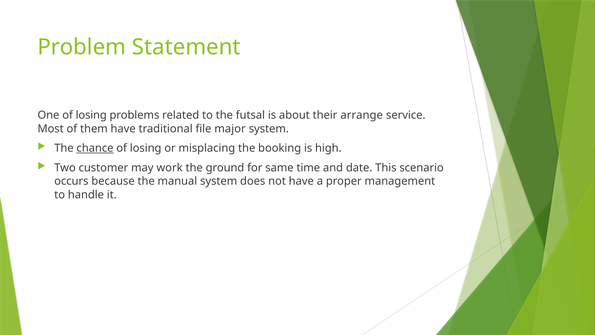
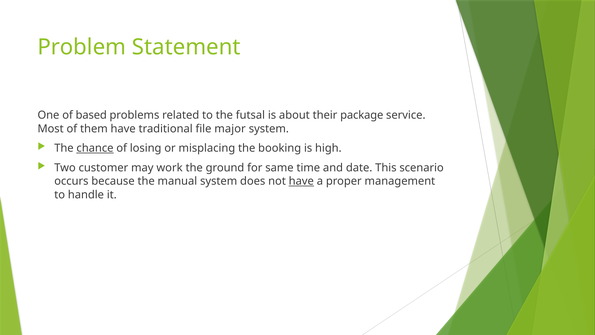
One of losing: losing -> based (91, 115)
arrange: arrange -> package (362, 115)
have underline: none -> present (301, 181)
